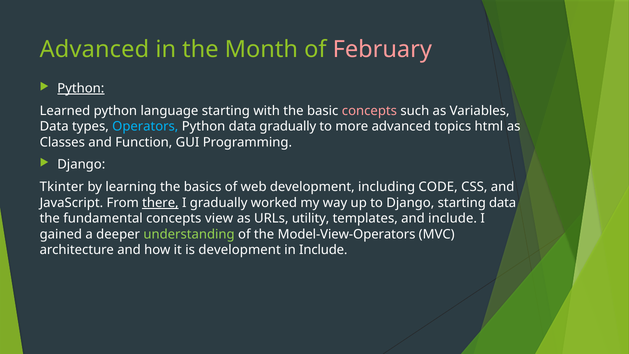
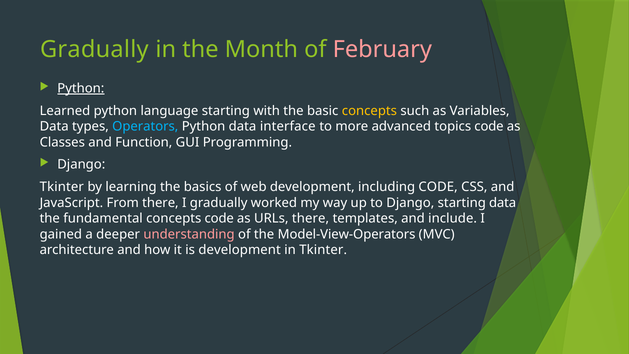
Advanced: Advanced -> Gradually (94, 50)
concepts colour: pink -> yellow (369, 111)
data gradually: gradually -> interface (288, 126)
topics html: html -> code (489, 126)
there underline: present -> none (160, 203)
concepts view: view -> code (219, 218)
URLs utility: utility -> there (311, 218)
understanding colour: light green -> pink (189, 234)
in Include: Include -> Tkinter (323, 250)
